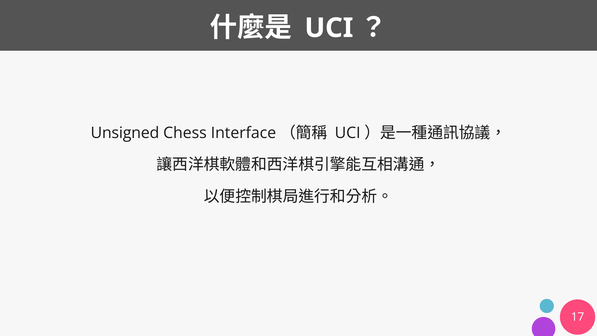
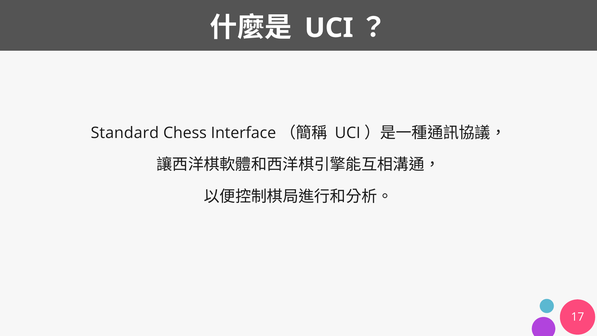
Unsigned: Unsigned -> Standard (125, 133)
